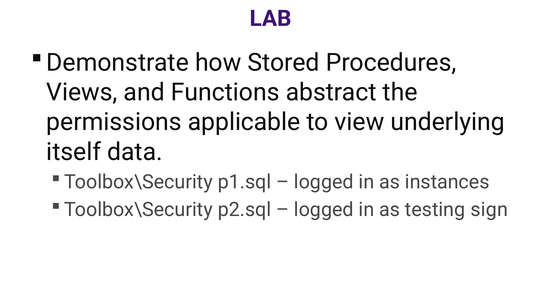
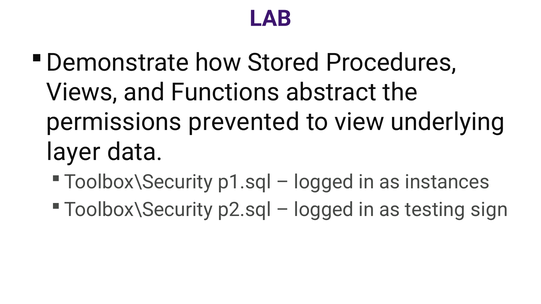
applicable: applicable -> prevented (244, 122)
itself: itself -> layer (74, 152)
